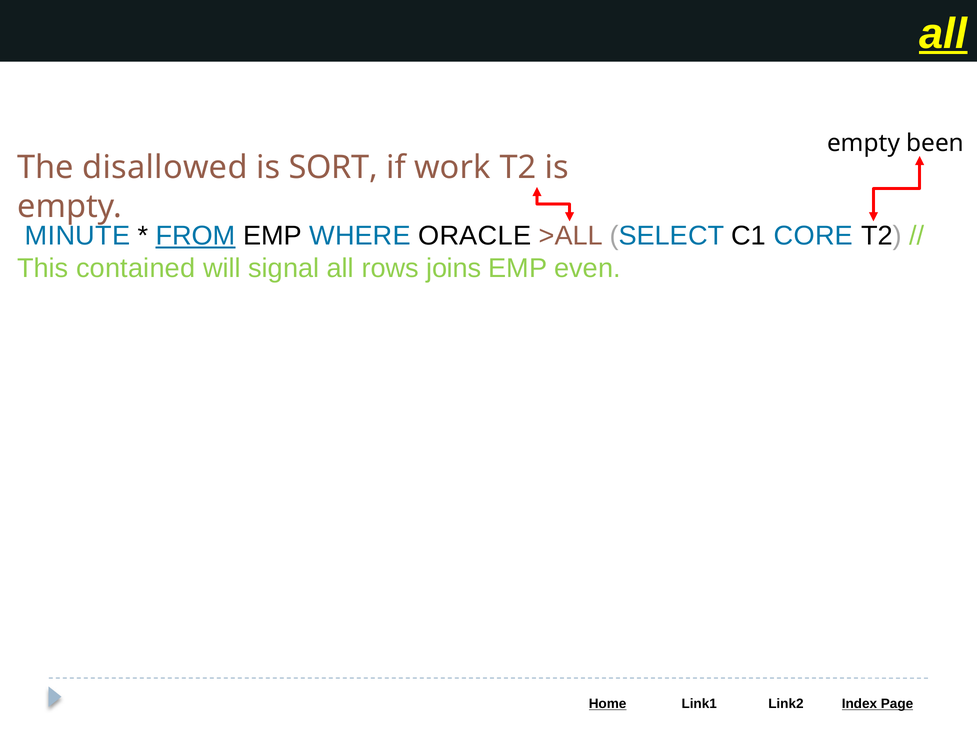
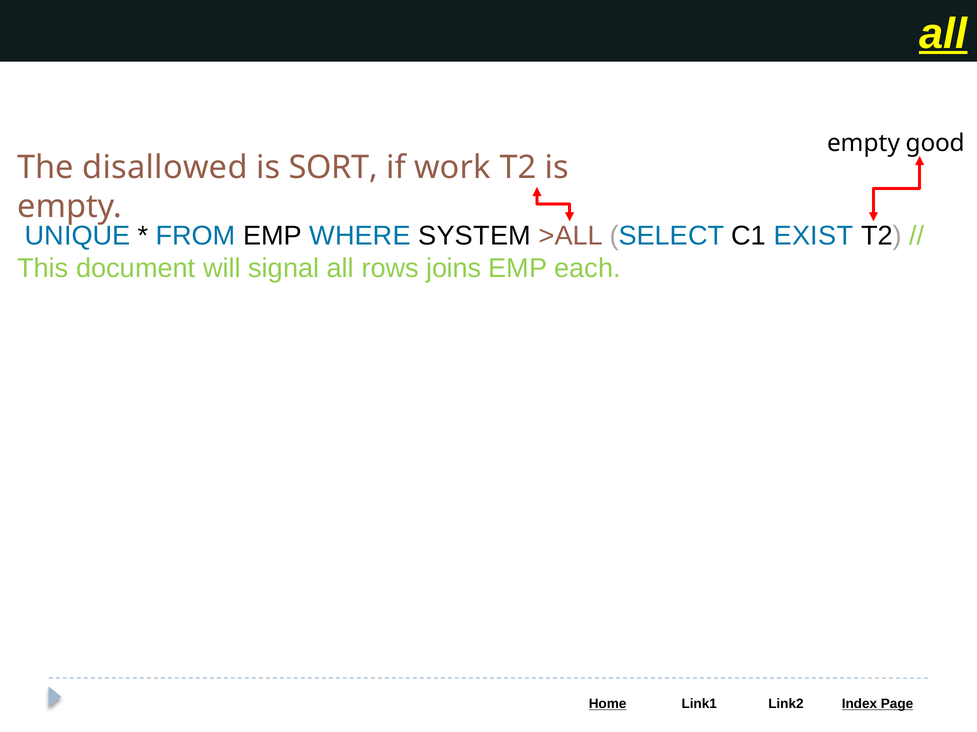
been: been -> good (935, 143)
MINUTE: MINUTE -> UNIQUE (78, 236)
FROM underline: present -> none (196, 236)
ORACLE: ORACLE -> SYSTEM (475, 236)
CORE: CORE -> EXIST (813, 236)
contained: contained -> document (136, 269)
even: even -> each (587, 269)
